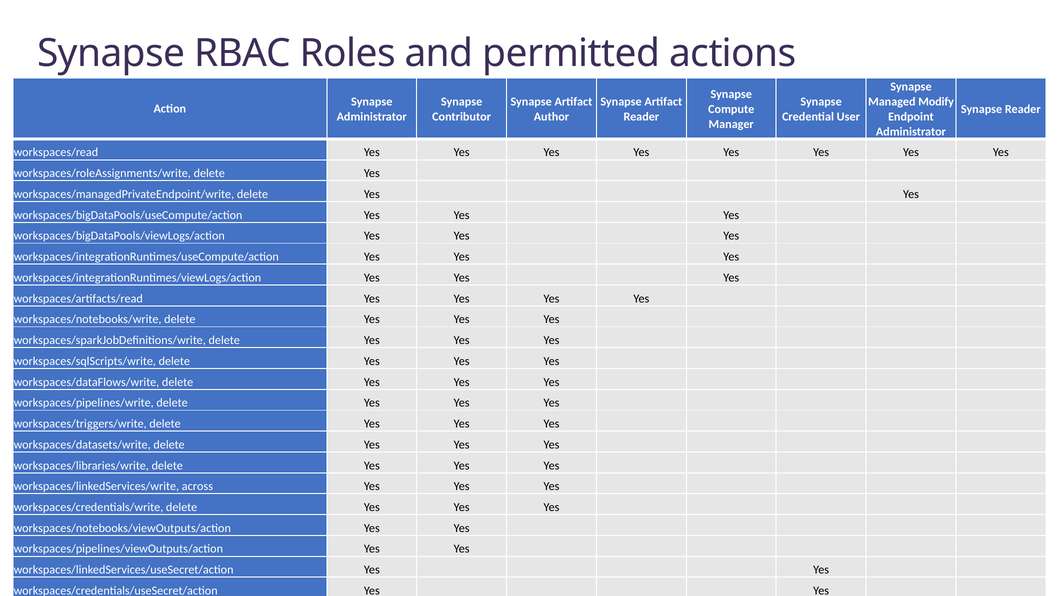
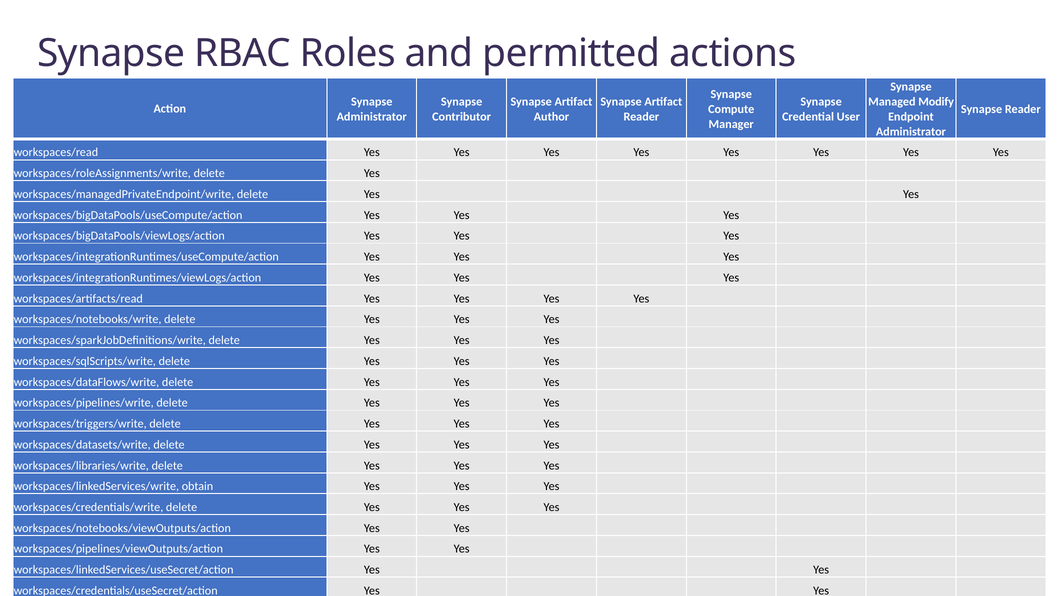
across: across -> obtain (197, 486)
